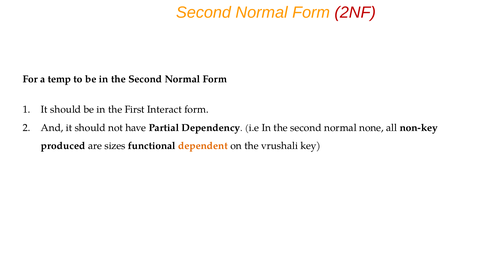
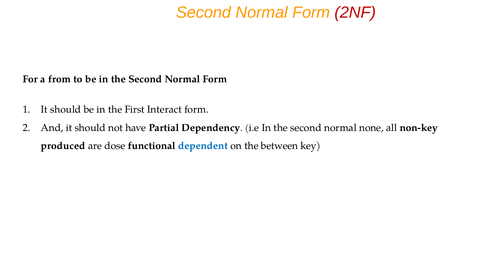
temp: temp -> from (59, 79)
sizes: sizes -> dose (115, 146)
dependent colour: orange -> blue (203, 146)
vrushali: vrushali -> between (280, 146)
